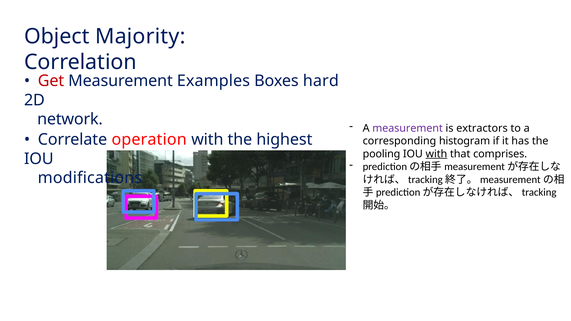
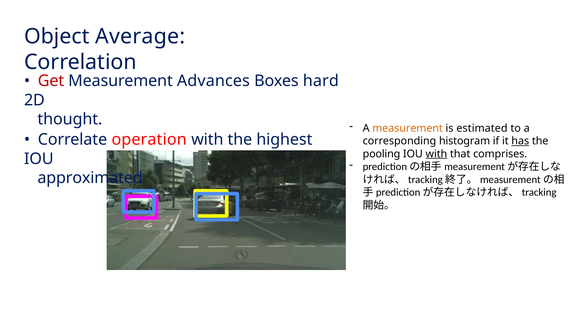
Majority: Majority -> Average (140, 36)
Examples: Examples -> Advances (213, 81)
network: network -> thought (70, 119)
measurement colour: purple -> orange (408, 128)
extractors: extractors -> estimated (482, 128)
has underline: none -> present (520, 141)
modifications: modifications -> approximated (90, 178)
